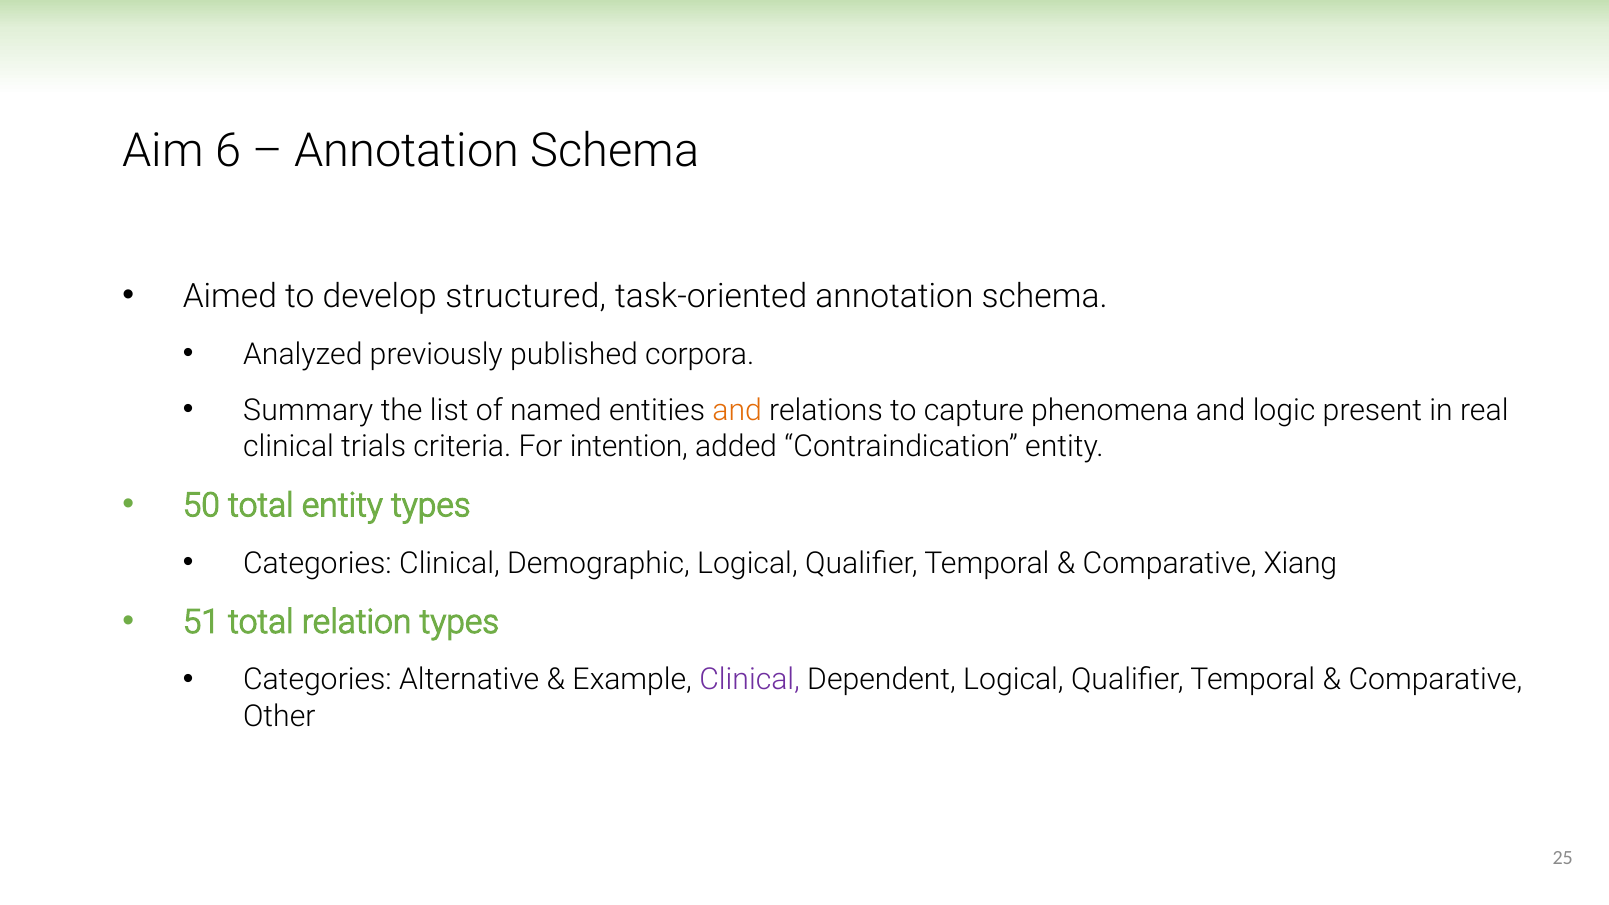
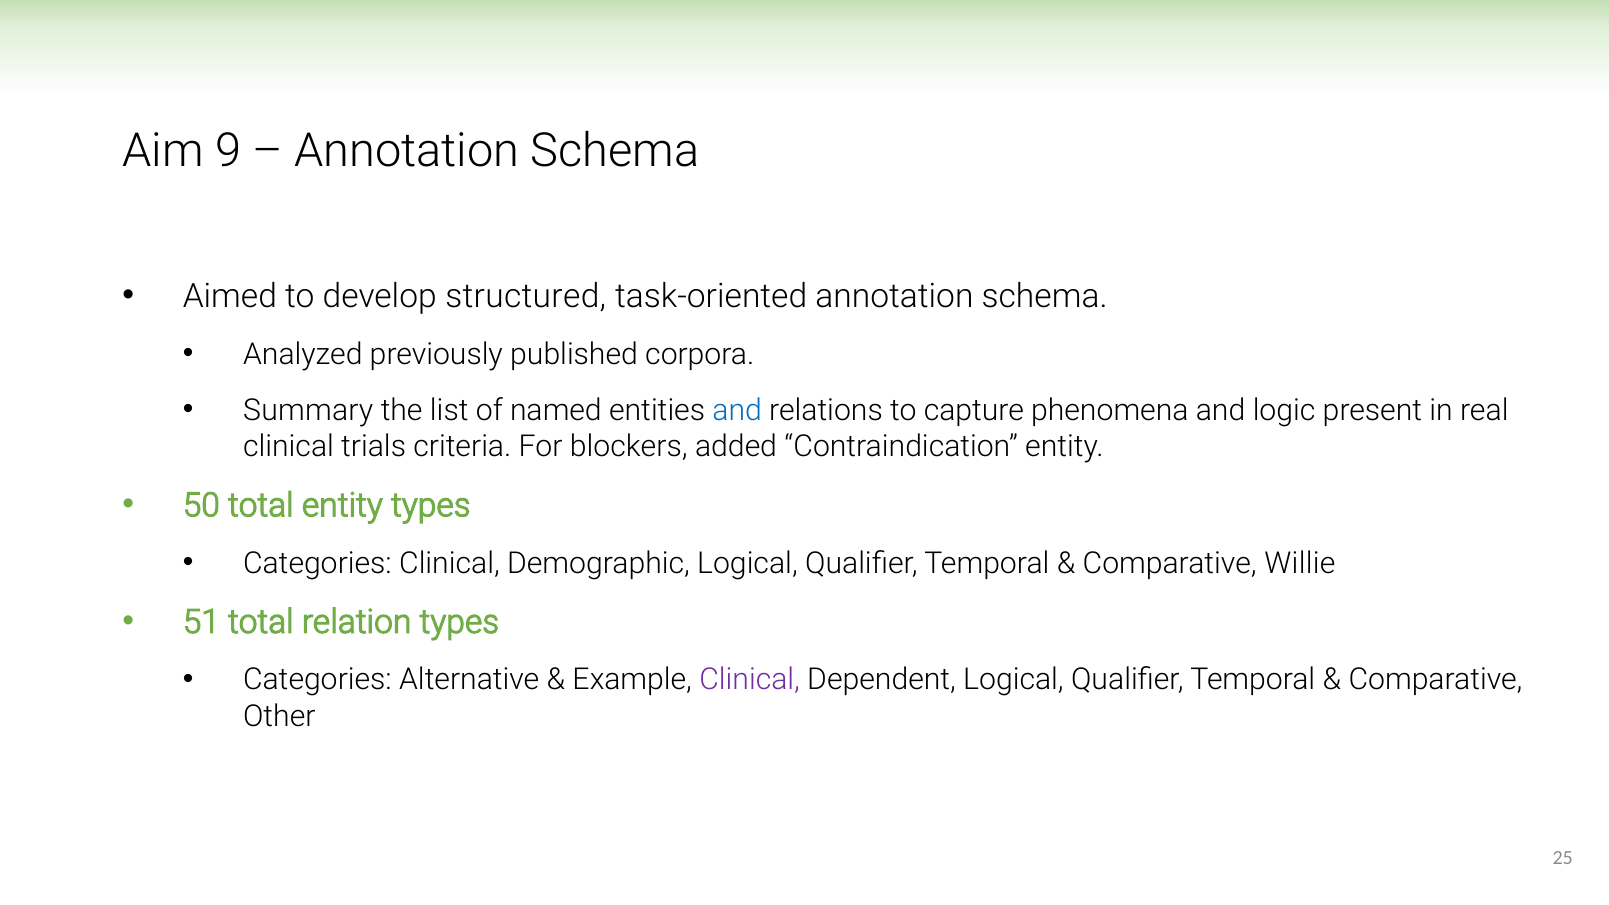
6: 6 -> 9 (228, 151)
and colour: orange -> blue (737, 411)
intention: intention -> blockers (629, 447)
Xiang: Xiang -> Willie (1300, 563)
